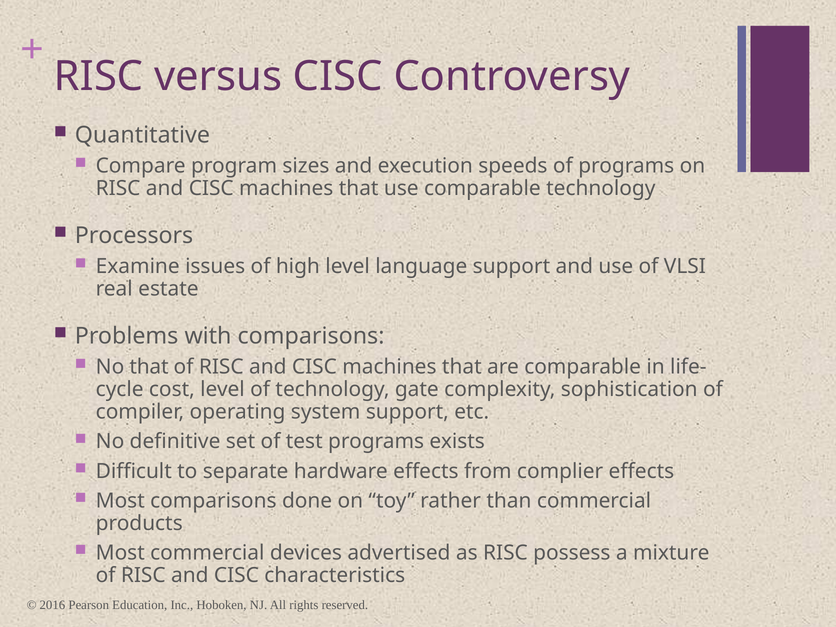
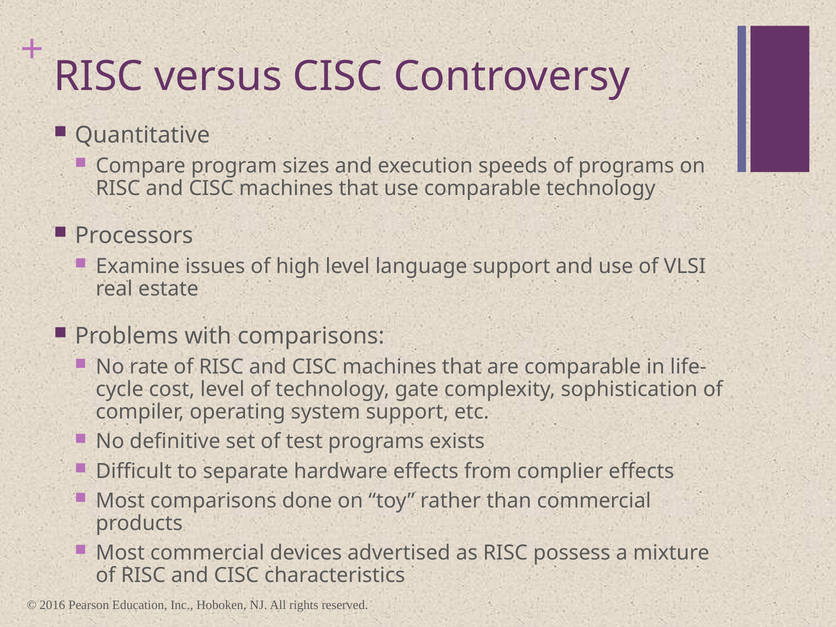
No that: that -> rate (149, 367)
